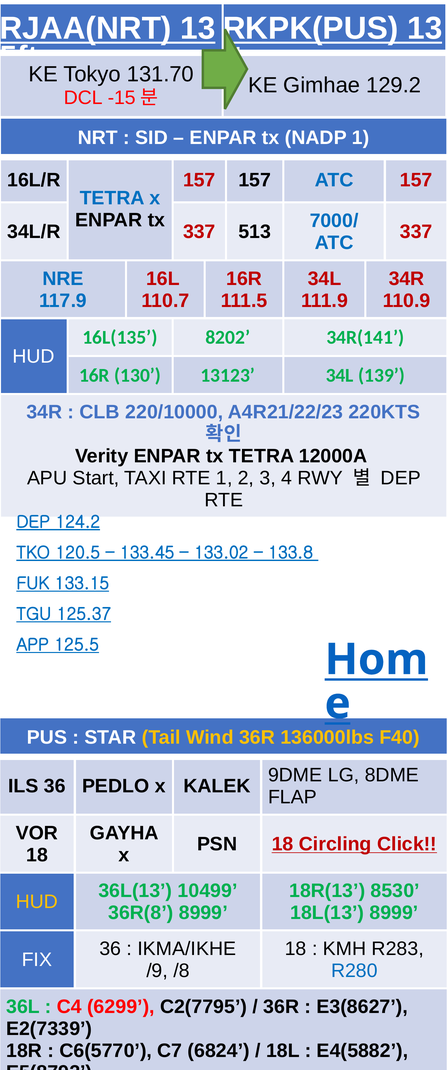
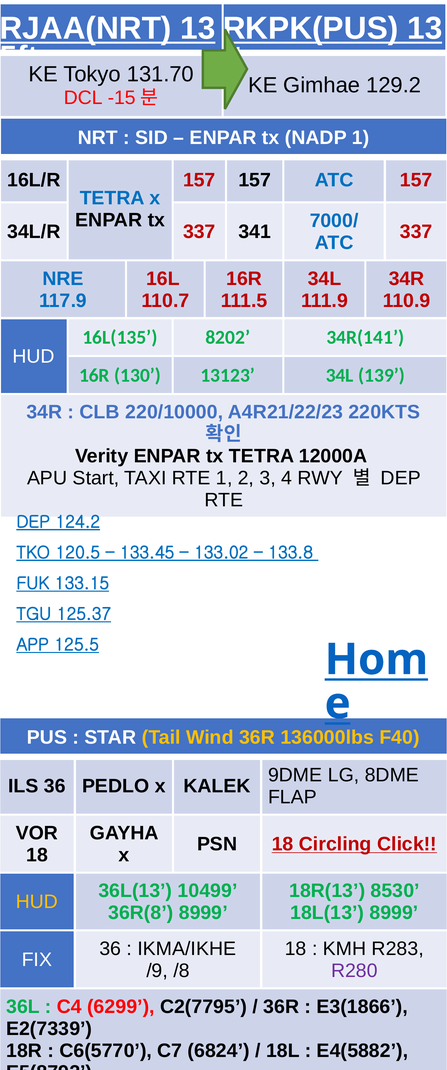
513: 513 -> 341 (255, 232)
R280 colour: blue -> purple (354, 970)
E3(8627: E3(8627 -> E3(1866 (362, 1006)
